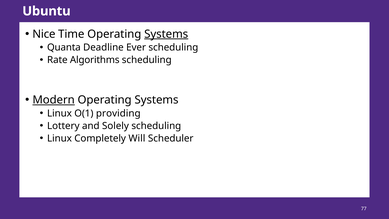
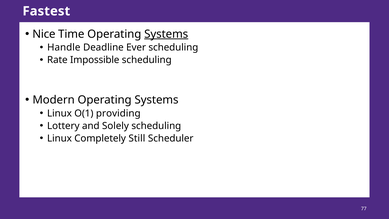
Ubuntu: Ubuntu -> Fastest (46, 11)
Quanta: Quanta -> Handle (64, 47)
Algorithms: Algorithms -> Impossible (95, 60)
Modern underline: present -> none (54, 100)
Will: Will -> Still (137, 138)
